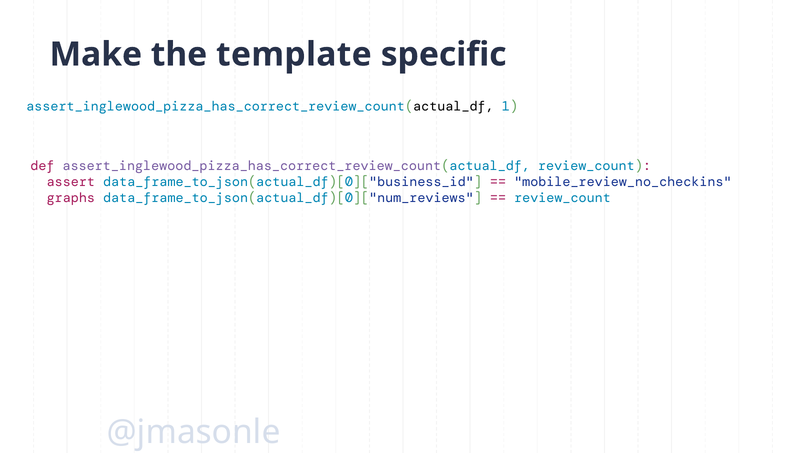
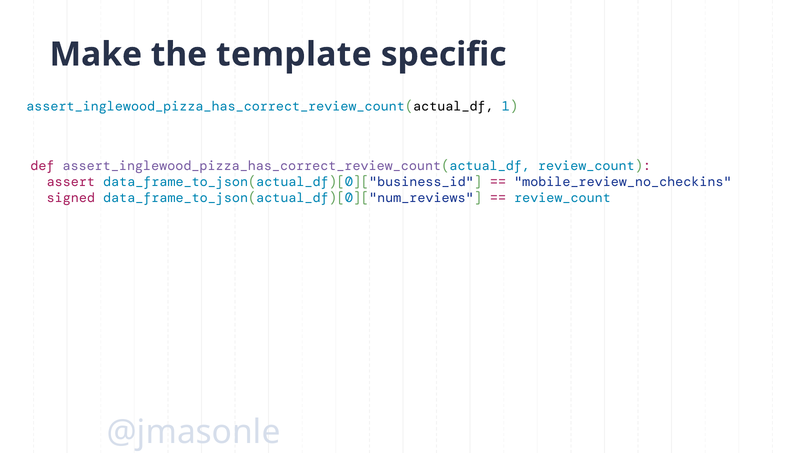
graphs: graphs -> signed (71, 198)
